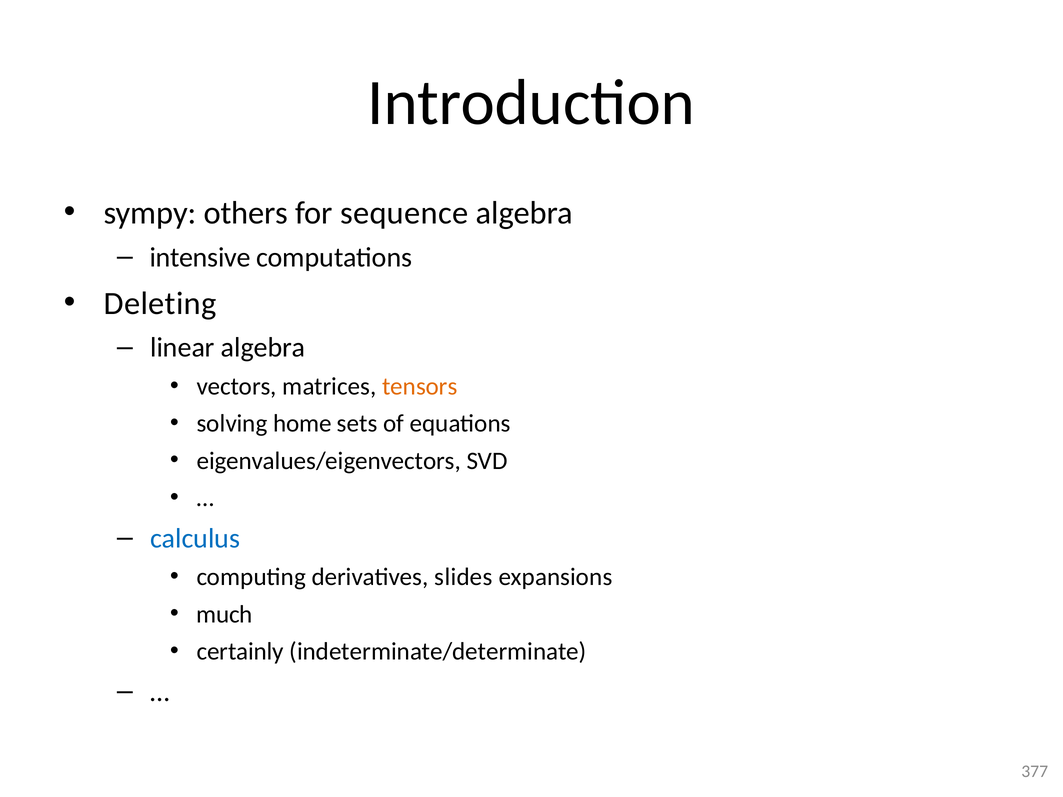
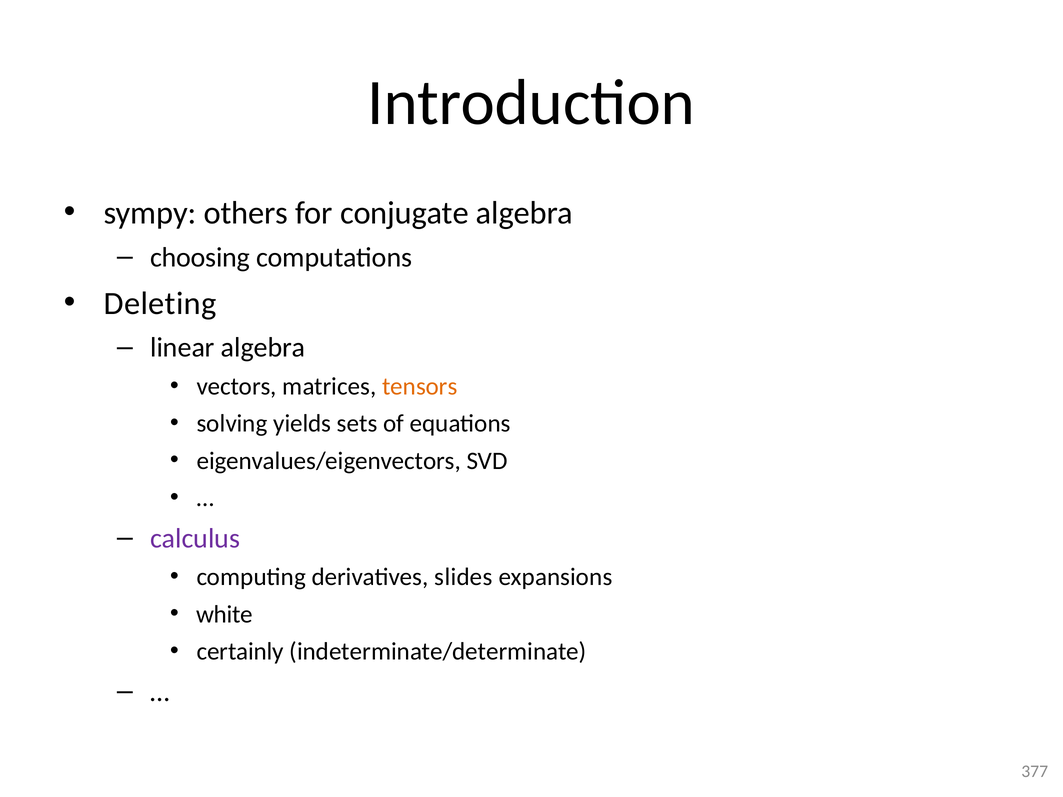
sequence: sequence -> conjugate (404, 213)
intensive: intensive -> choosing (200, 257)
home: home -> yields (302, 424)
calculus colour: blue -> purple (195, 538)
much: much -> white (225, 614)
